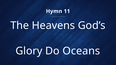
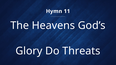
Oceans: Oceans -> Threats (81, 51)
